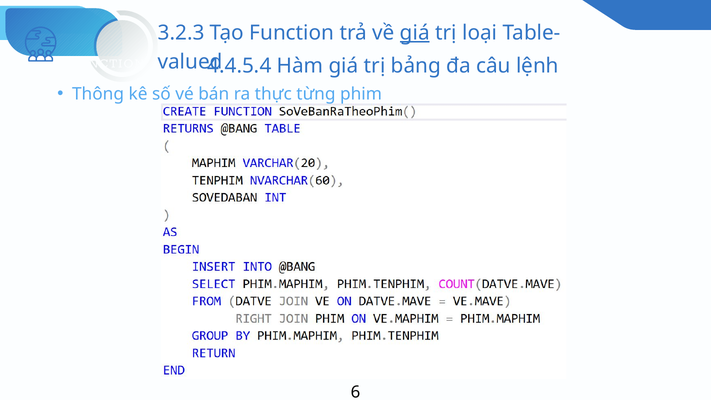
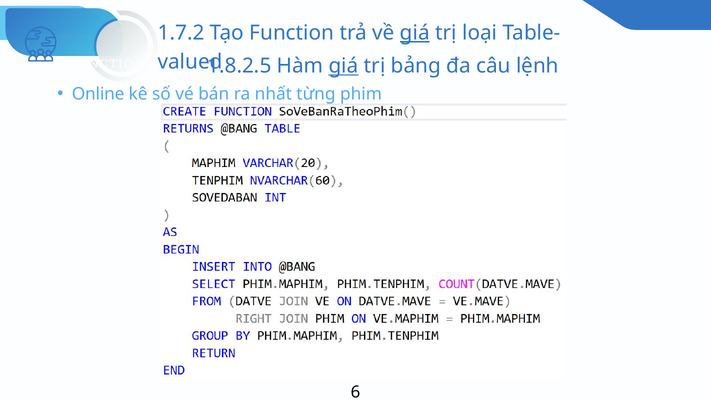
3.2.3: 3.2.3 -> 1.7.2 (181, 33)
4.4.5.4: 4.4.5.4 -> 1.8.2.5 (239, 66)
giá underline: none -> present (344, 66)
Thông: Thông -> Online (98, 94)
thực: thực -> nhất (273, 94)
